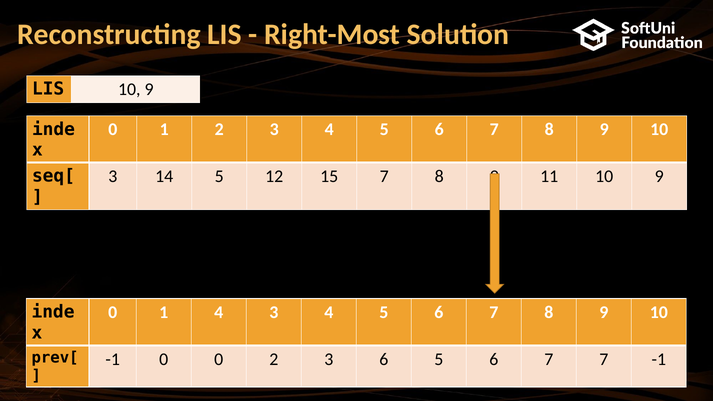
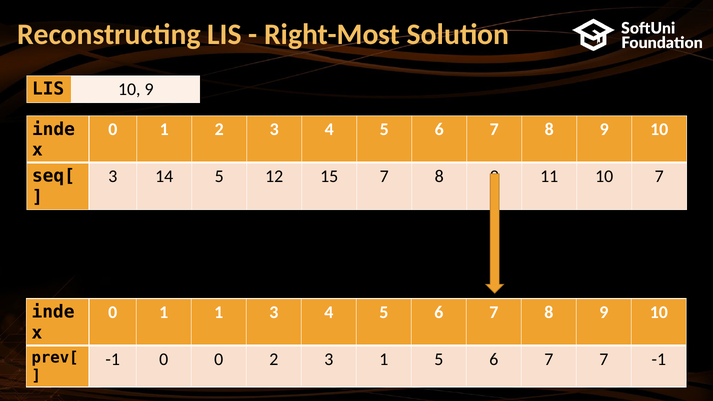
11 10 9: 9 -> 7 (659, 177)
1 4: 4 -> 1 (219, 312)
3 6: 6 -> 1 (384, 359)
